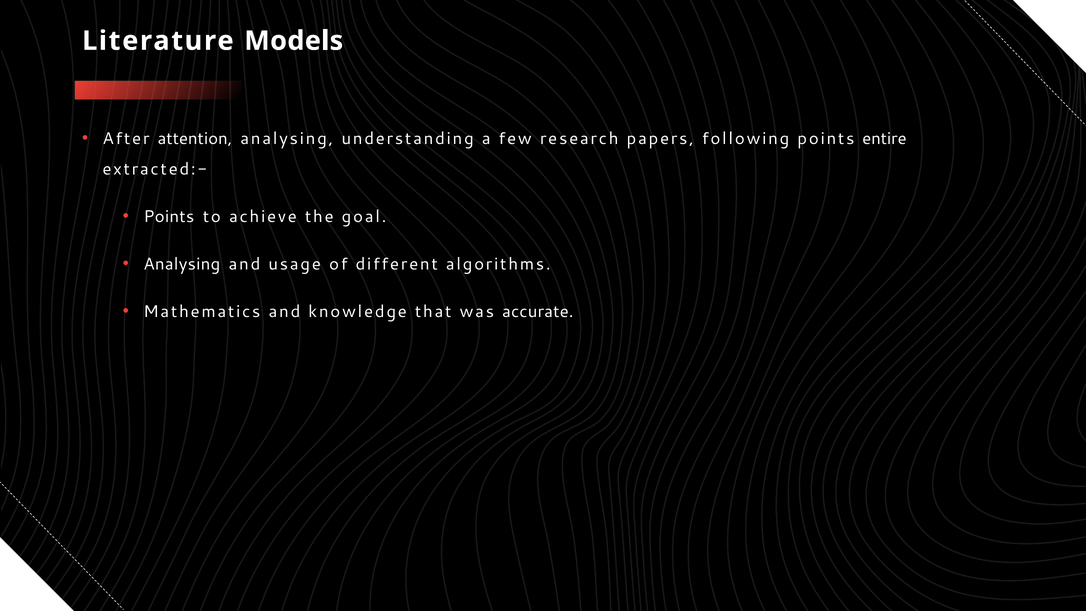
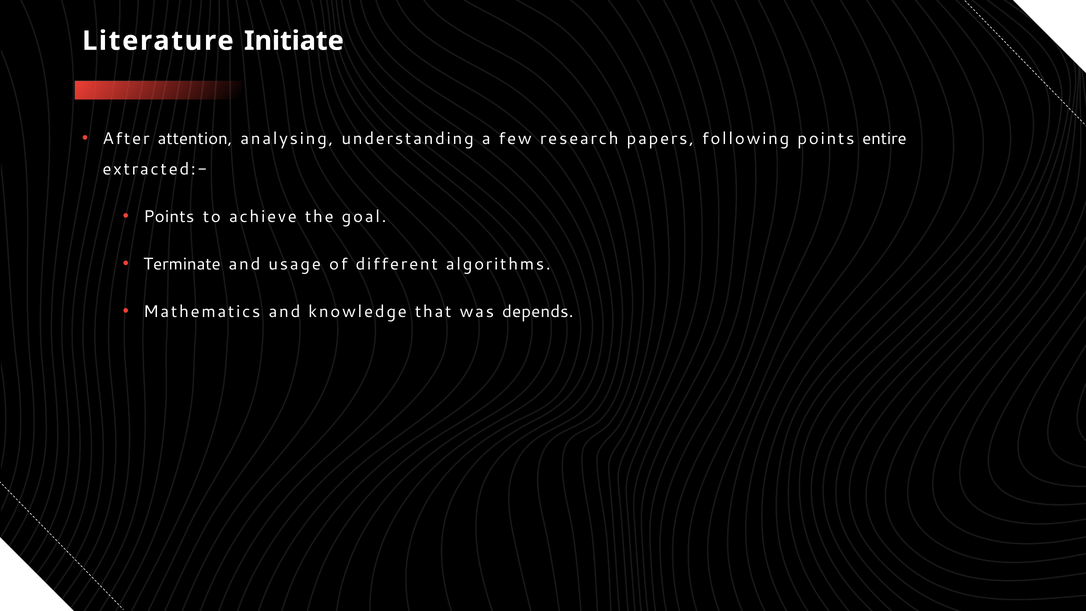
Models: Models -> Initiate (294, 41)
Analysing: Analysing -> Terminate (182, 264)
accurate: accurate -> depends (538, 311)
